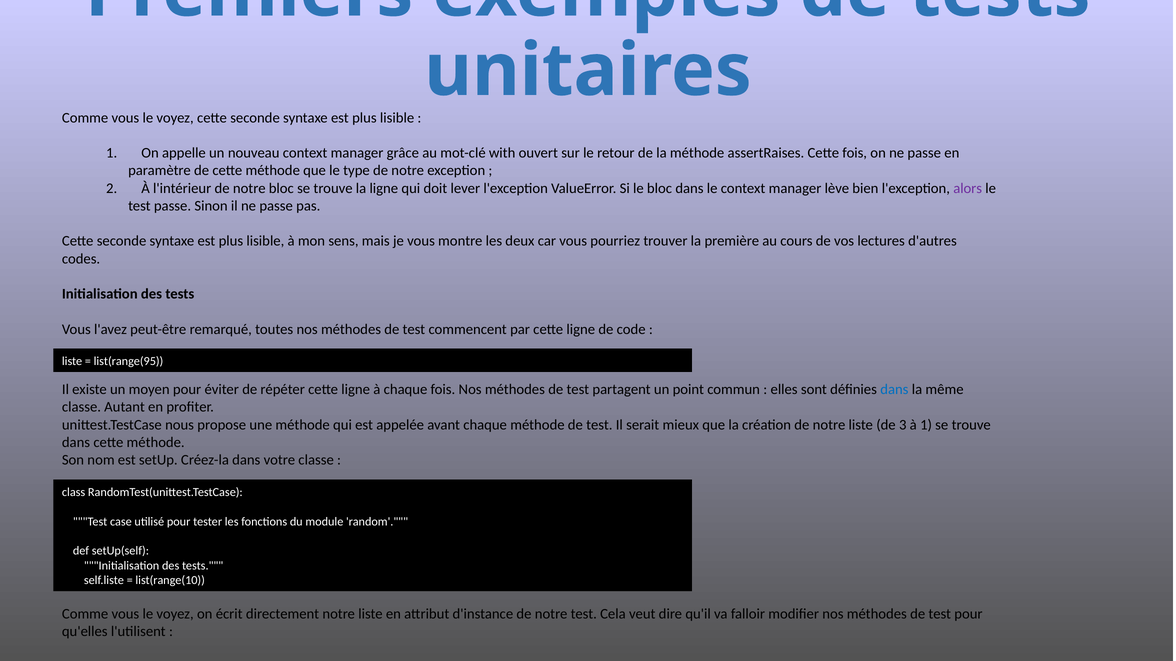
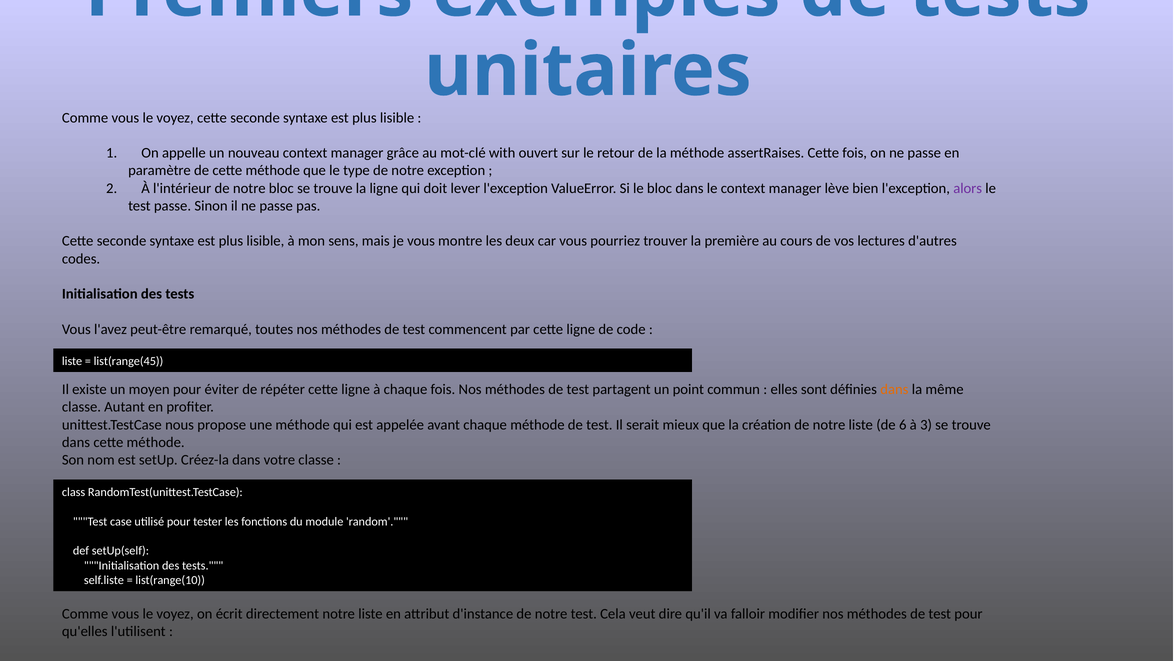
list(range(95: list(range(95 -> list(range(45 (128, 361)
dans colour: blue -> orange (894, 390)
3: 3 -> 6 (903, 425)
à 1: 1 -> 3 (926, 425)
